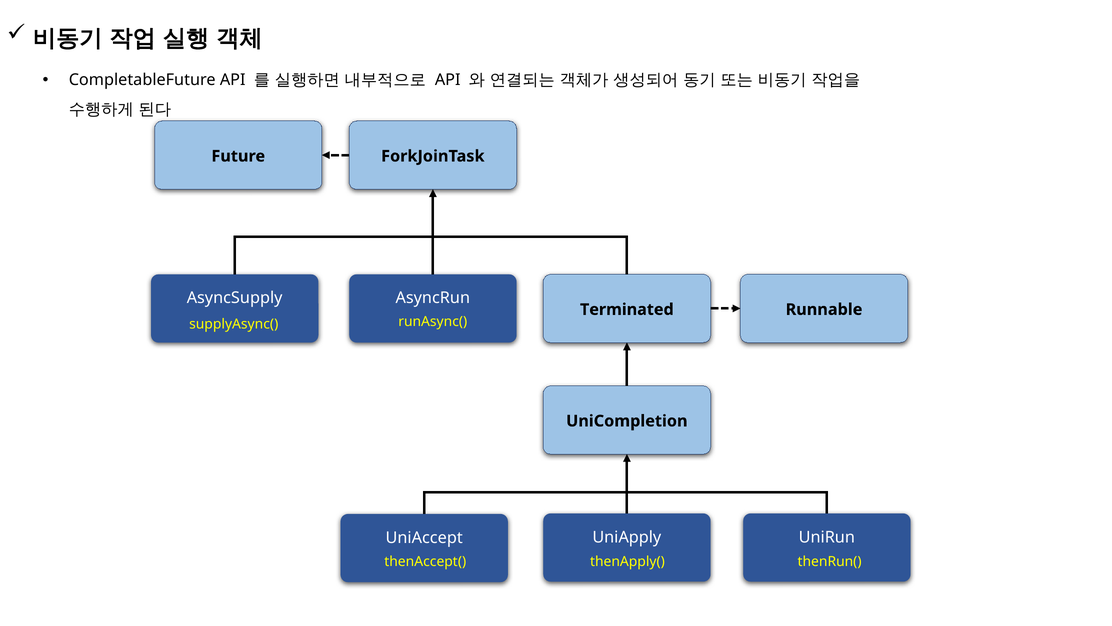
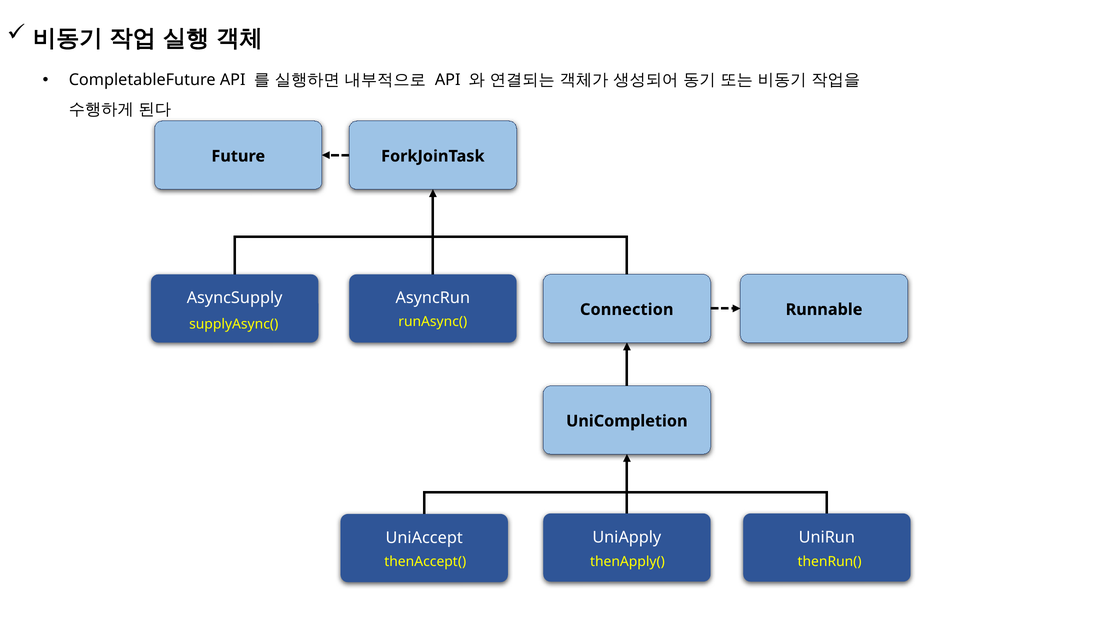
Terminated: Terminated -> Connection (627, 309)
